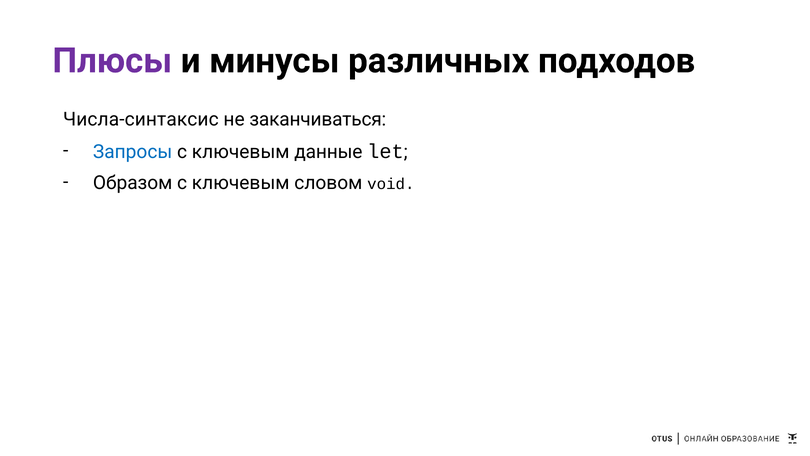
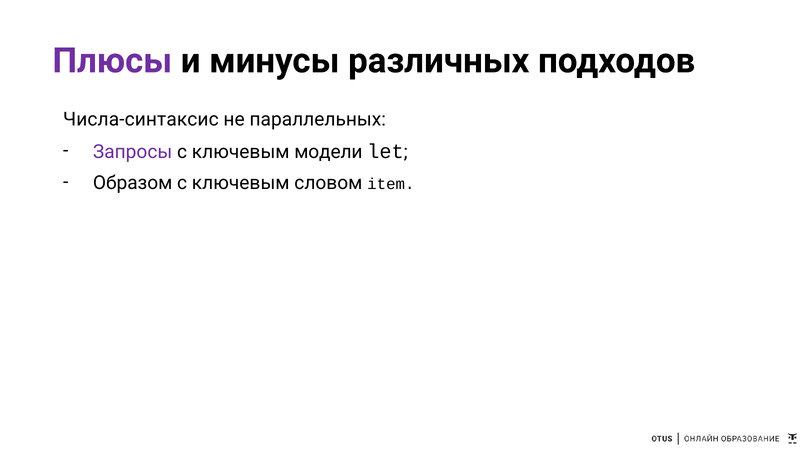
заканчиваться: заканчиваться -> параллельных (318, 119)
Запросы colour: blue -> purple (133, 152)
данные: данные -> модели (328, 152)
void: void -> item (391, 184)
